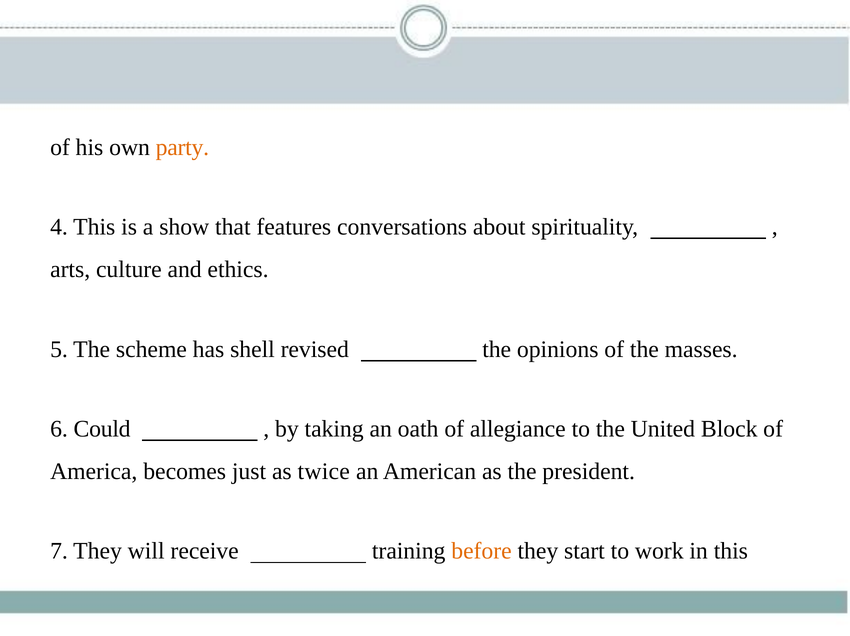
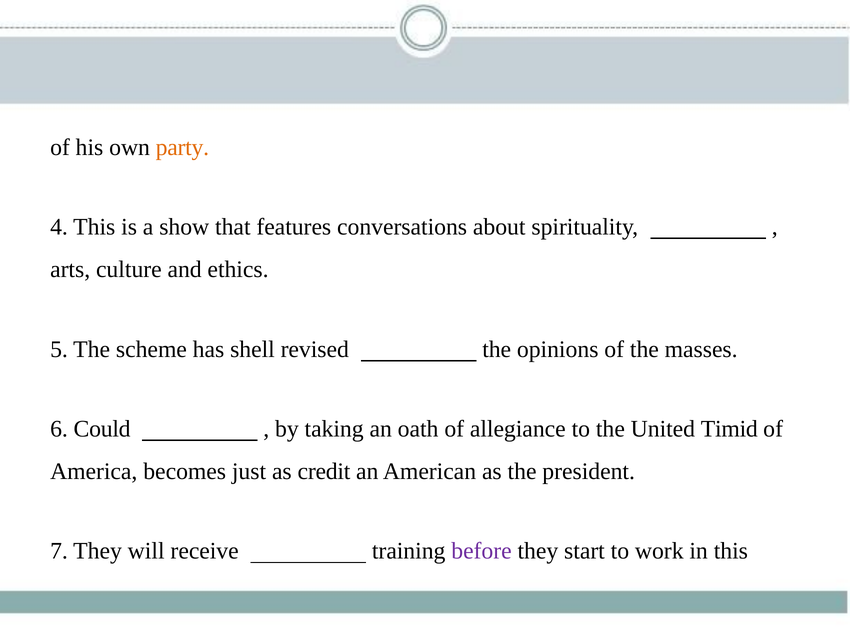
Block: Block -> Timid (729, 429)
twice: twice -> credit (324, 471)
before colour: orange -> purple (482, 551)
